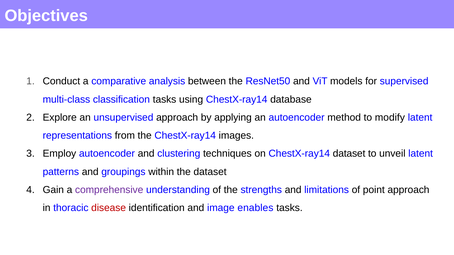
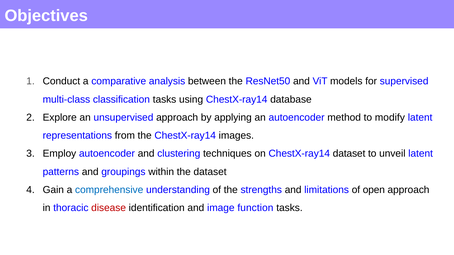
comprehensive colour: purple -> blue (109, 190)
point: point -> open (374, 190)
enables: enables -> function (255, 208)
